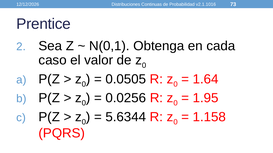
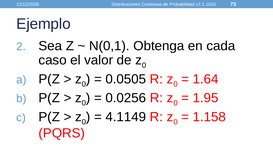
Prentice: Prentice -> Ejemplo (44, 24)
5.6344: 5.6344 -> 4.1149 (126, 117)
